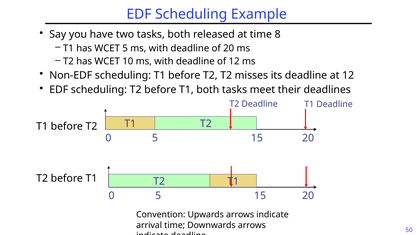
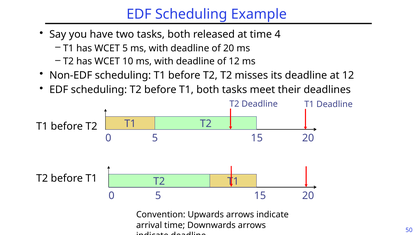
8: 8 -> 4 (278, 34)
